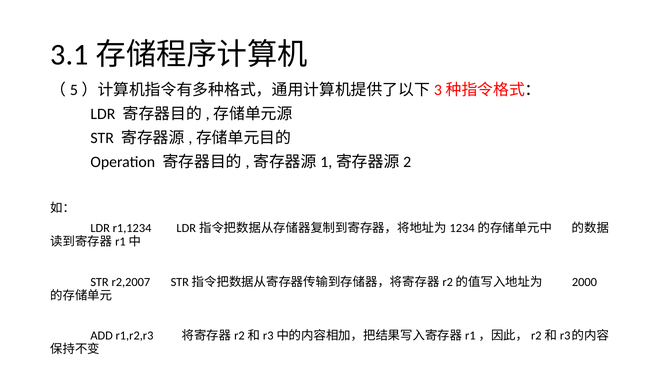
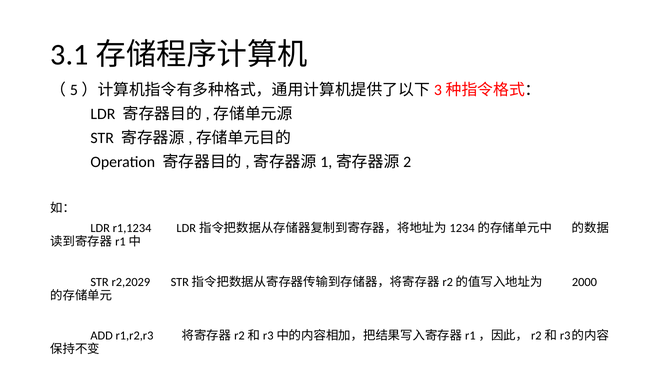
r2,2007: r2,2007 -> r2,2029 (131, 282)
